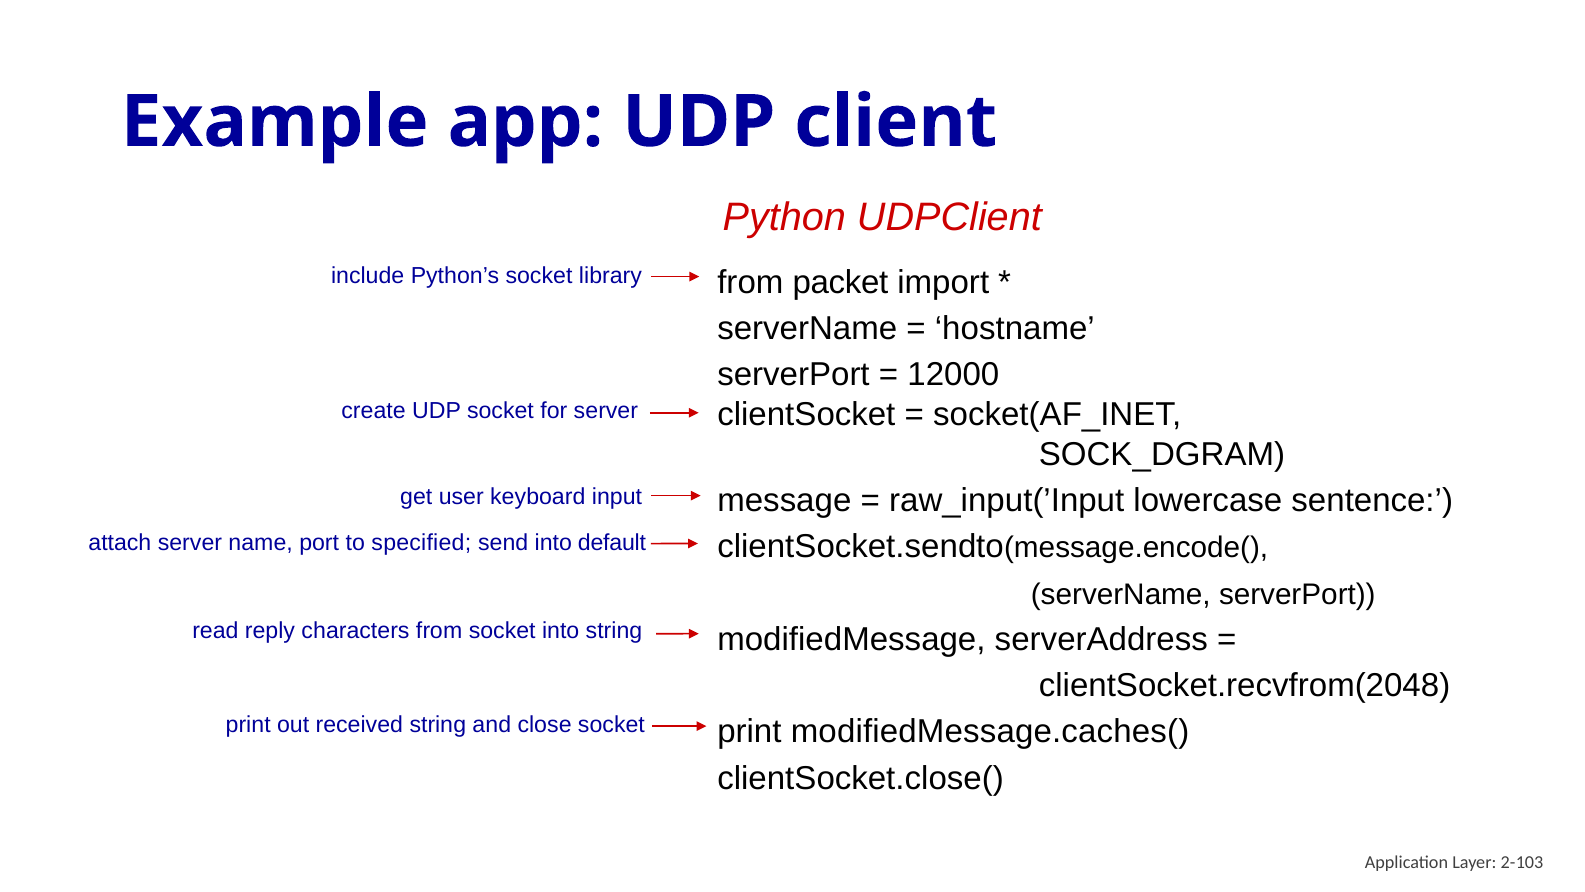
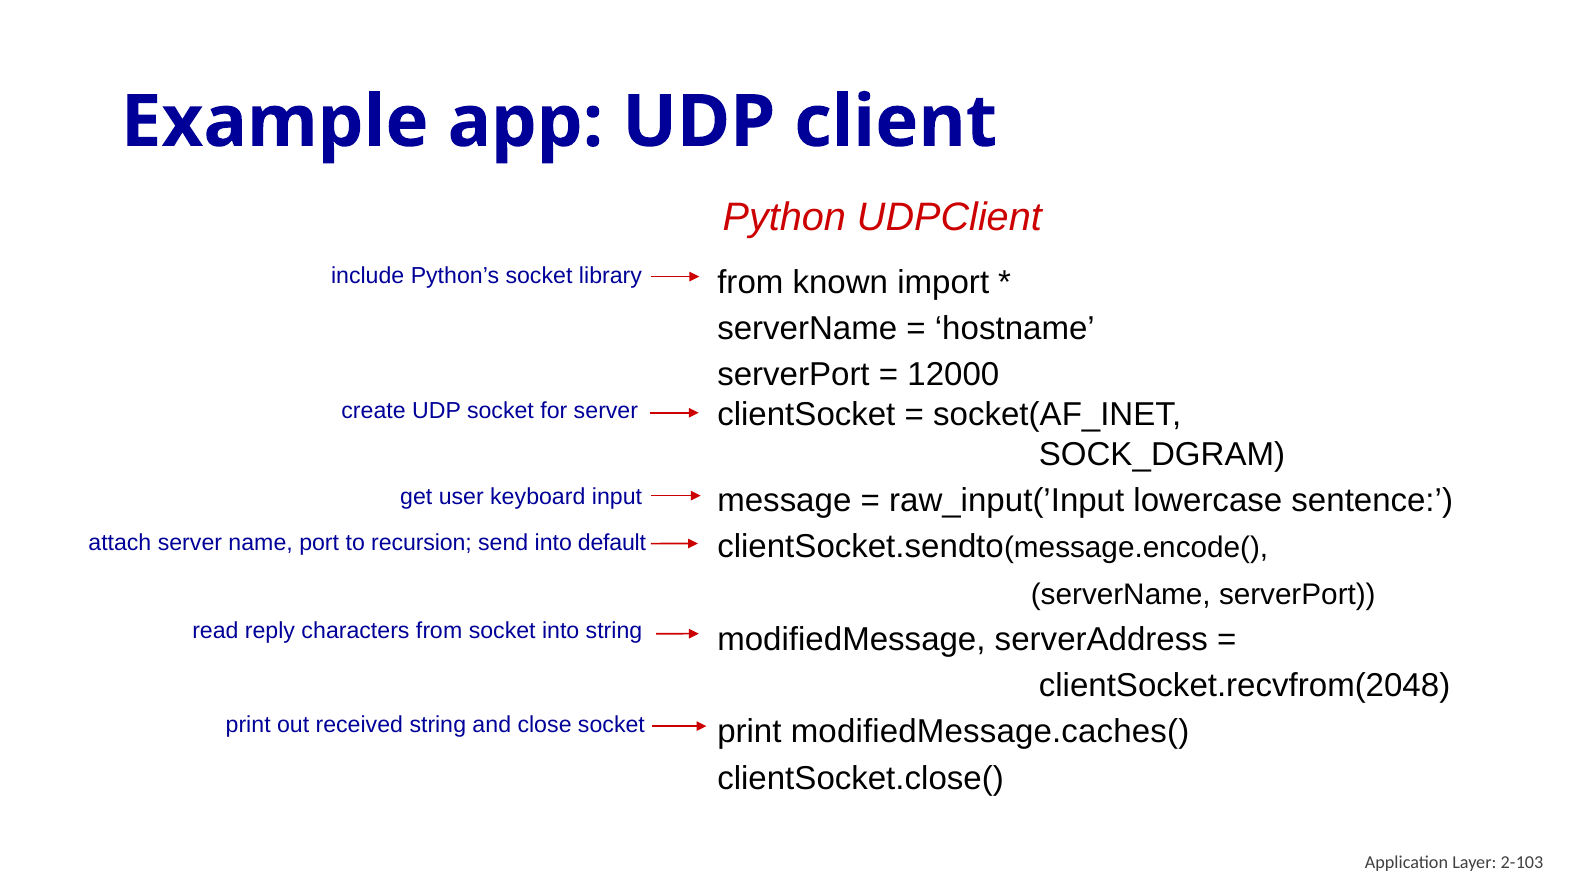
packet: packet -> known (840, 282)
specified: specified -> recursion (422, 543)
